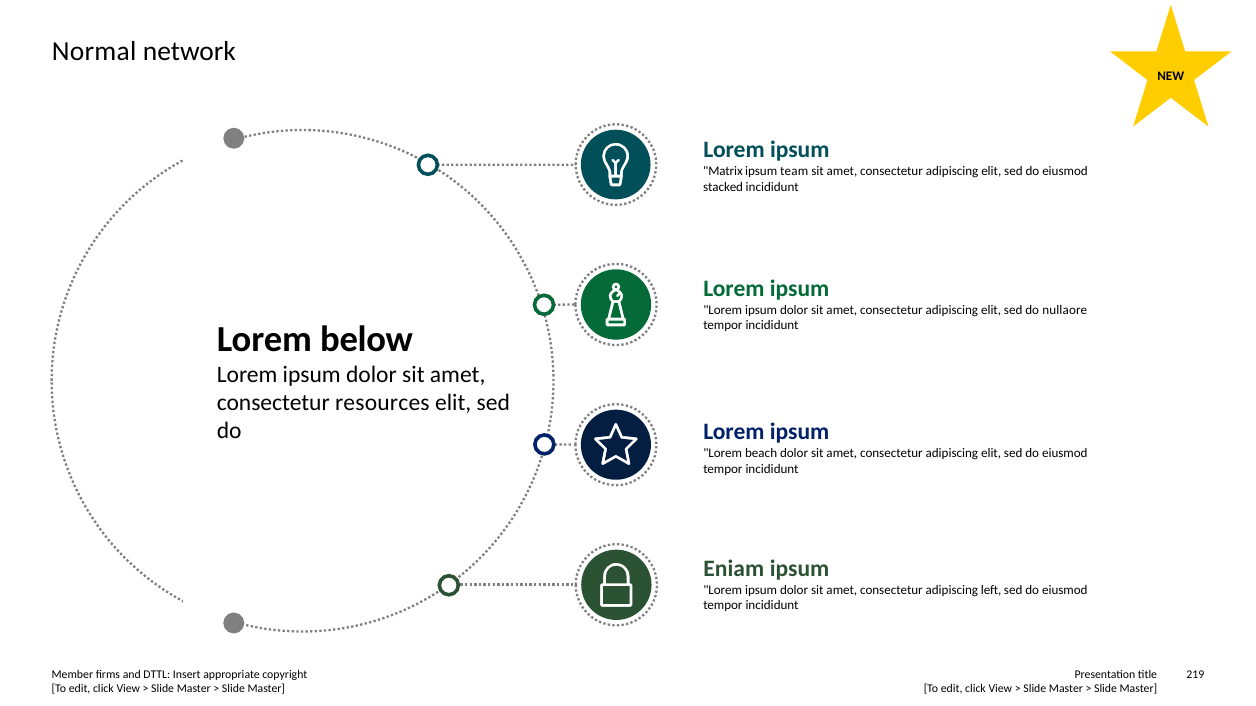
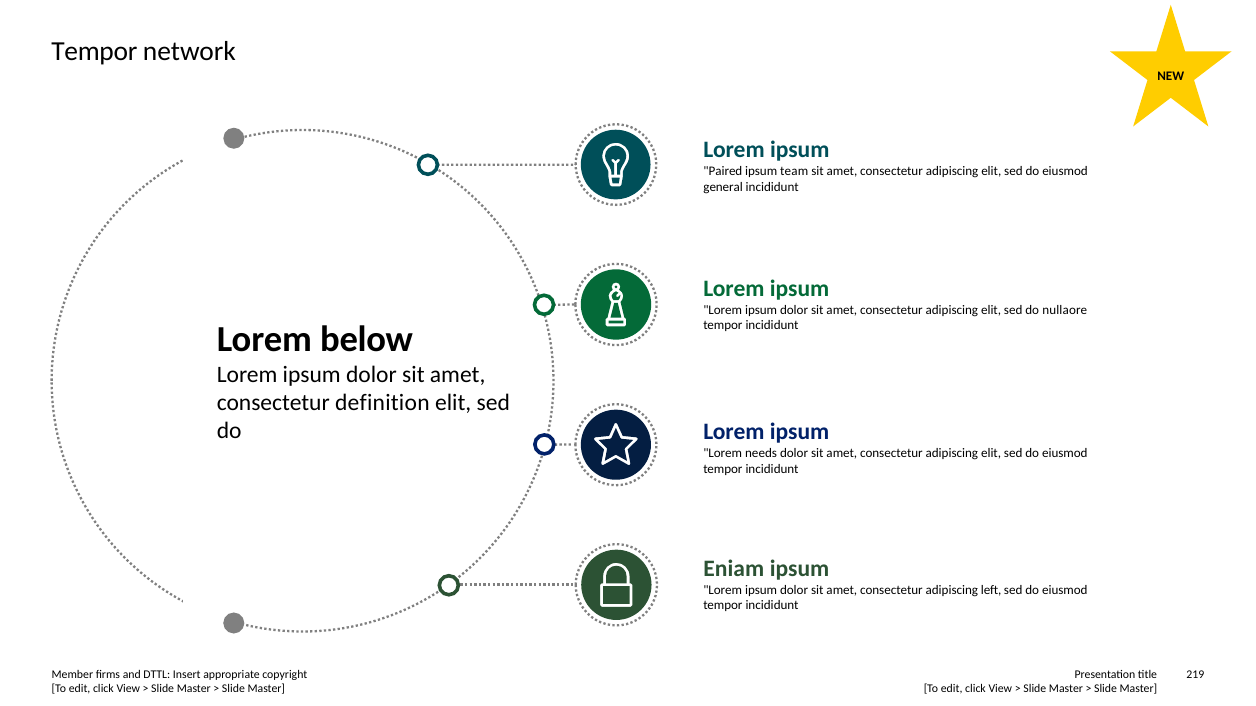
Normal: Normal -> Tempor (94, 51)
Matrix: Matrix -> Paired (723, 171)
stacked: stacked -> general (723, 187)
resources: resources -> definition (382, 403)
beach: beach -> needs (761, 453)
